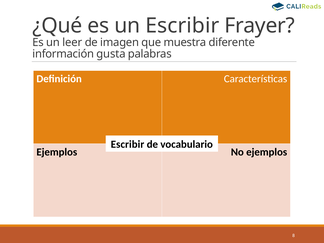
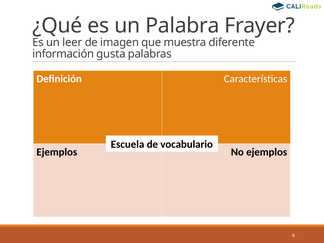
un Escribir: Escribir -> Palabra (182, 26)
Escribir: Escribir -> Escuela (128, 144)
